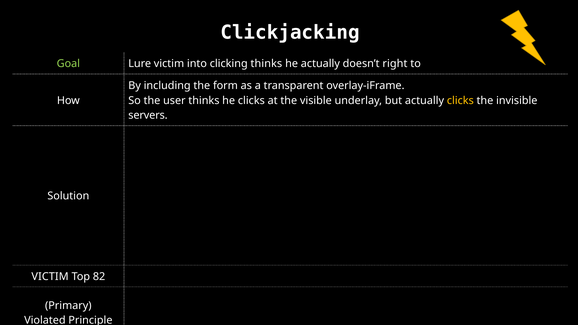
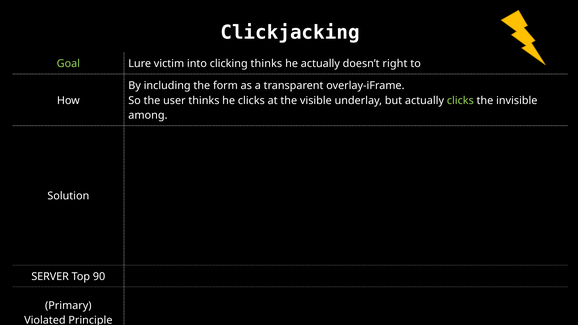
clicks colour: yellow -> light green (460, 100)
servers: servers -> among (148, 115)
VICTIM: VICTIM -> SERVER (50, 277)
82: 82 -> 90 (99, 277)
